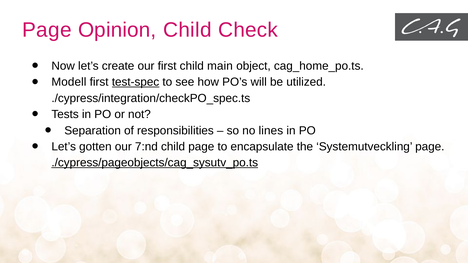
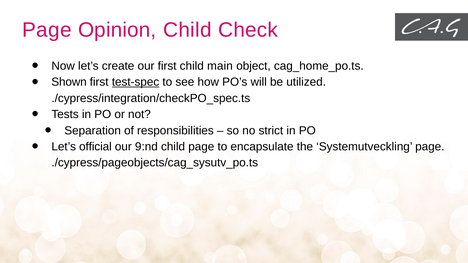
Modell: Modell -> Shown (69, 82)
lines: lines -> strict (271, 131)
gotten: gotten -> official (95, 147)
7:nd: 7:nd -> 9:nd (146, 147)
./cypress/pageobjects/cag_sysutv_po.ts underline: present -> none (155, 163)
